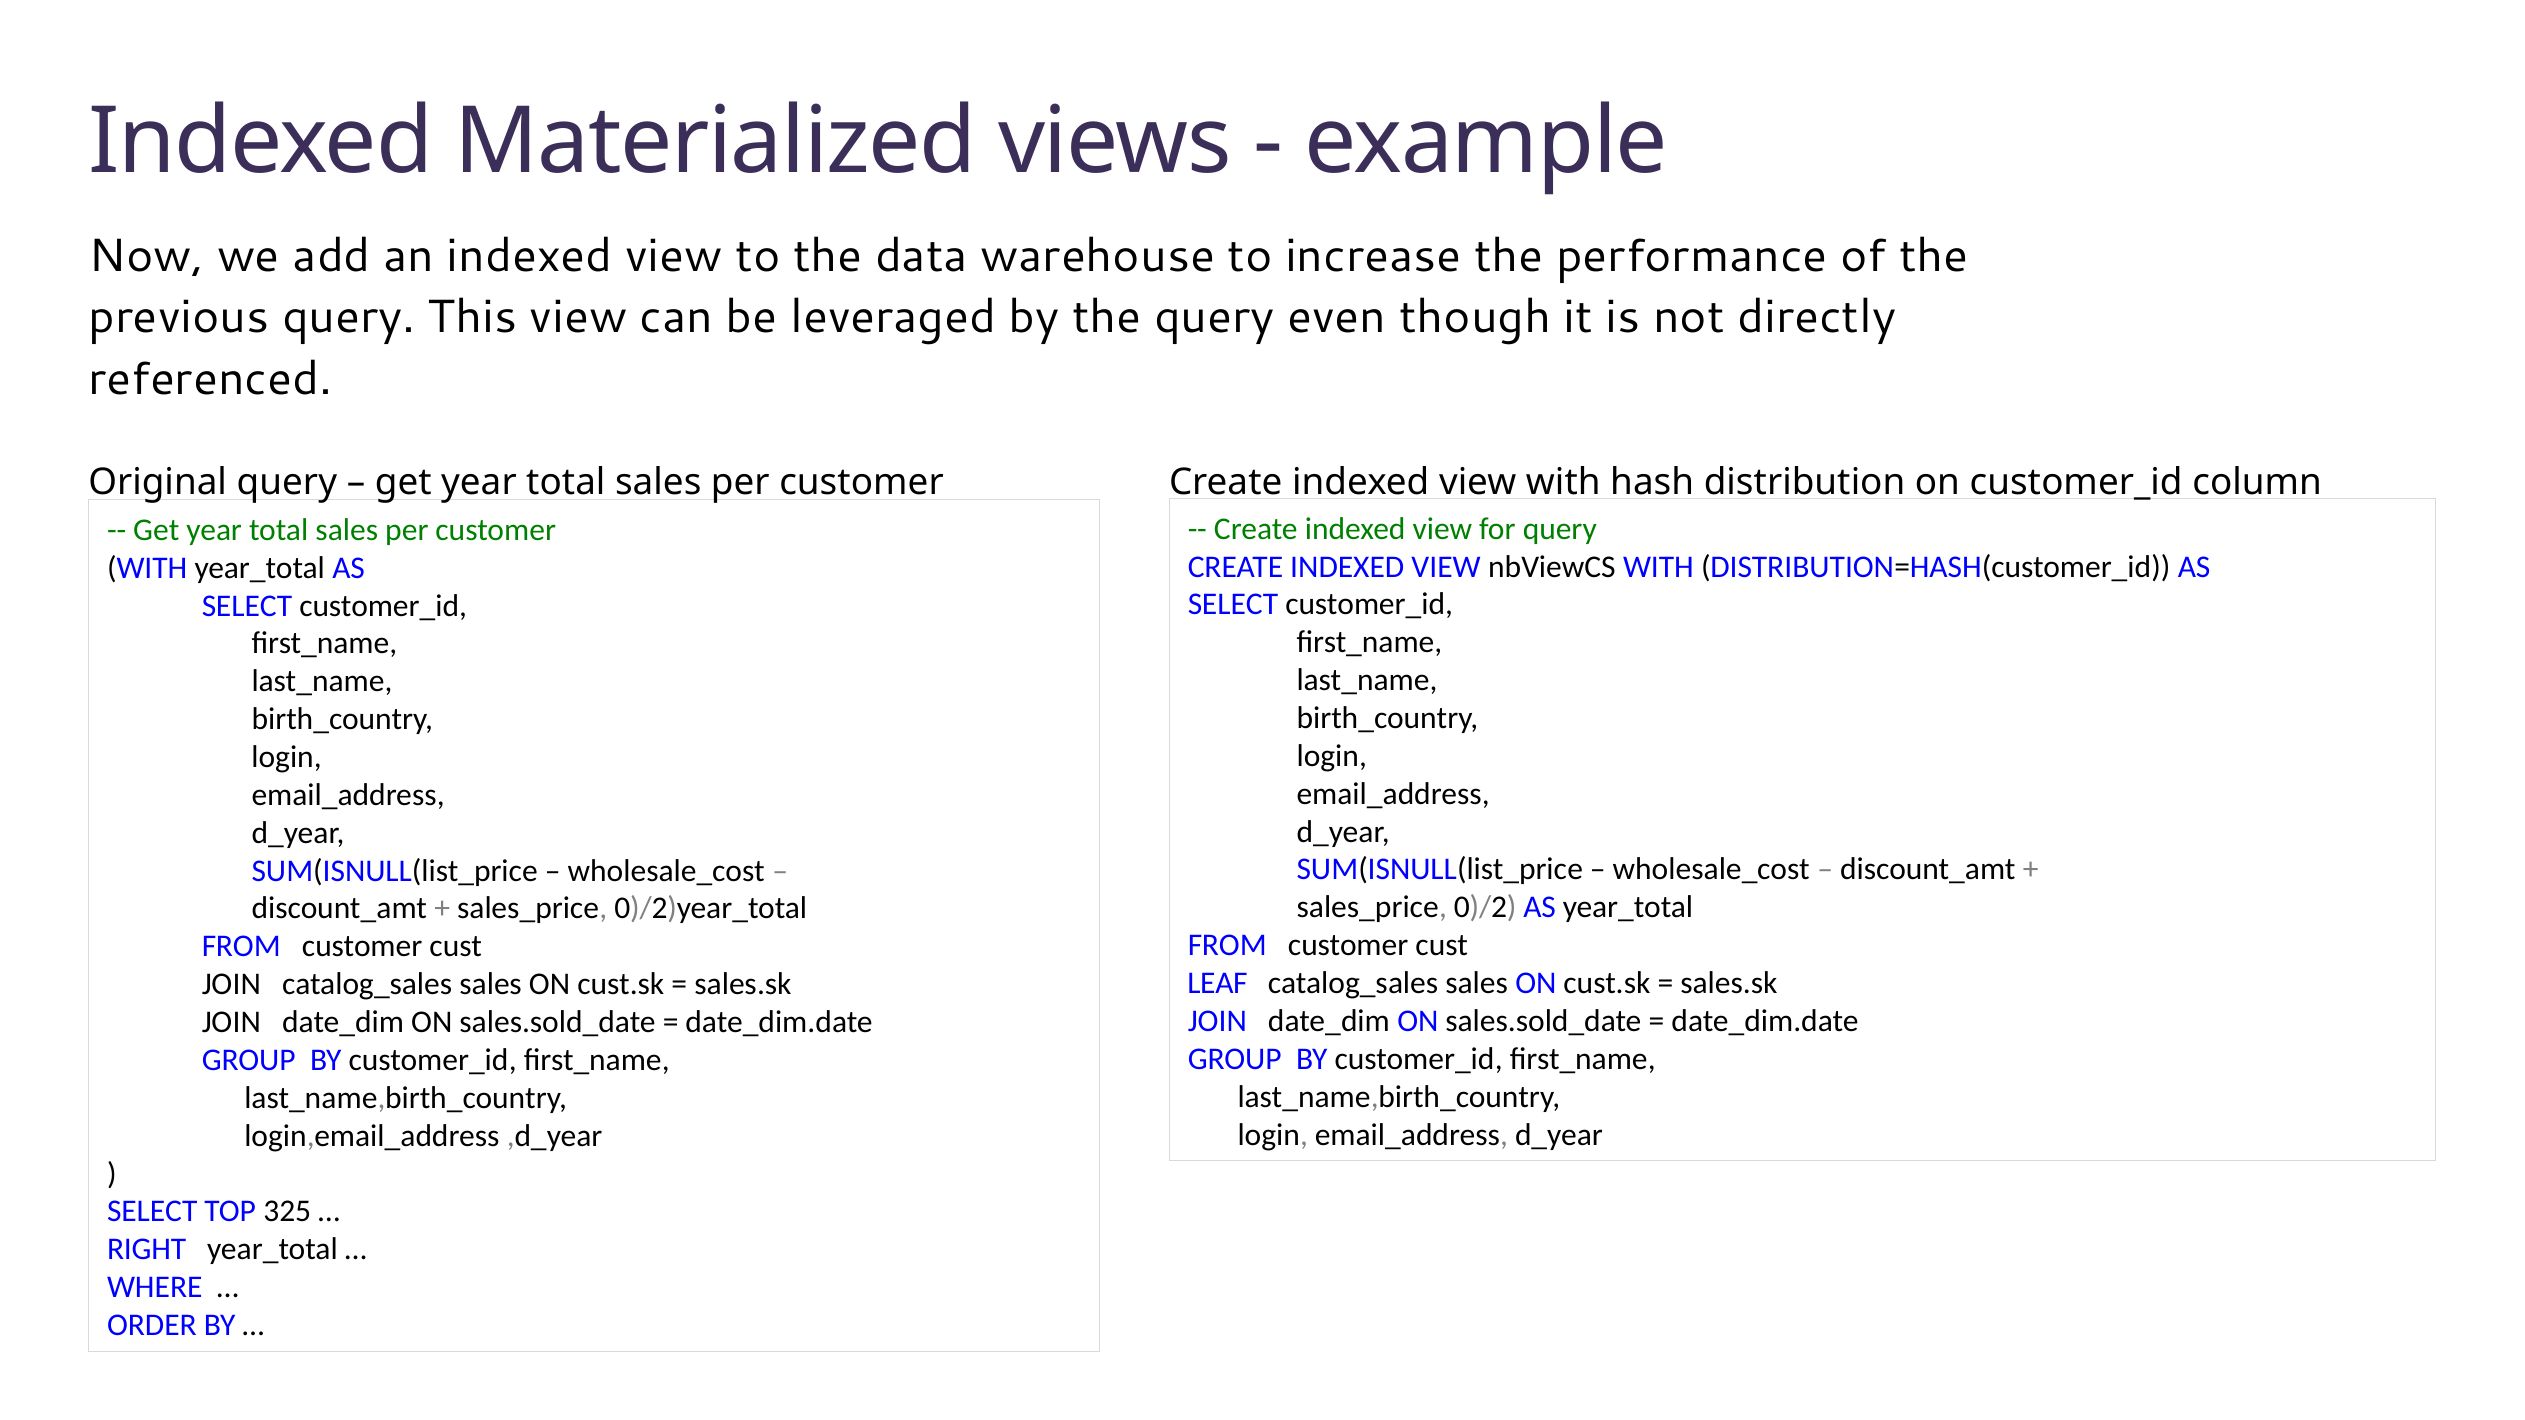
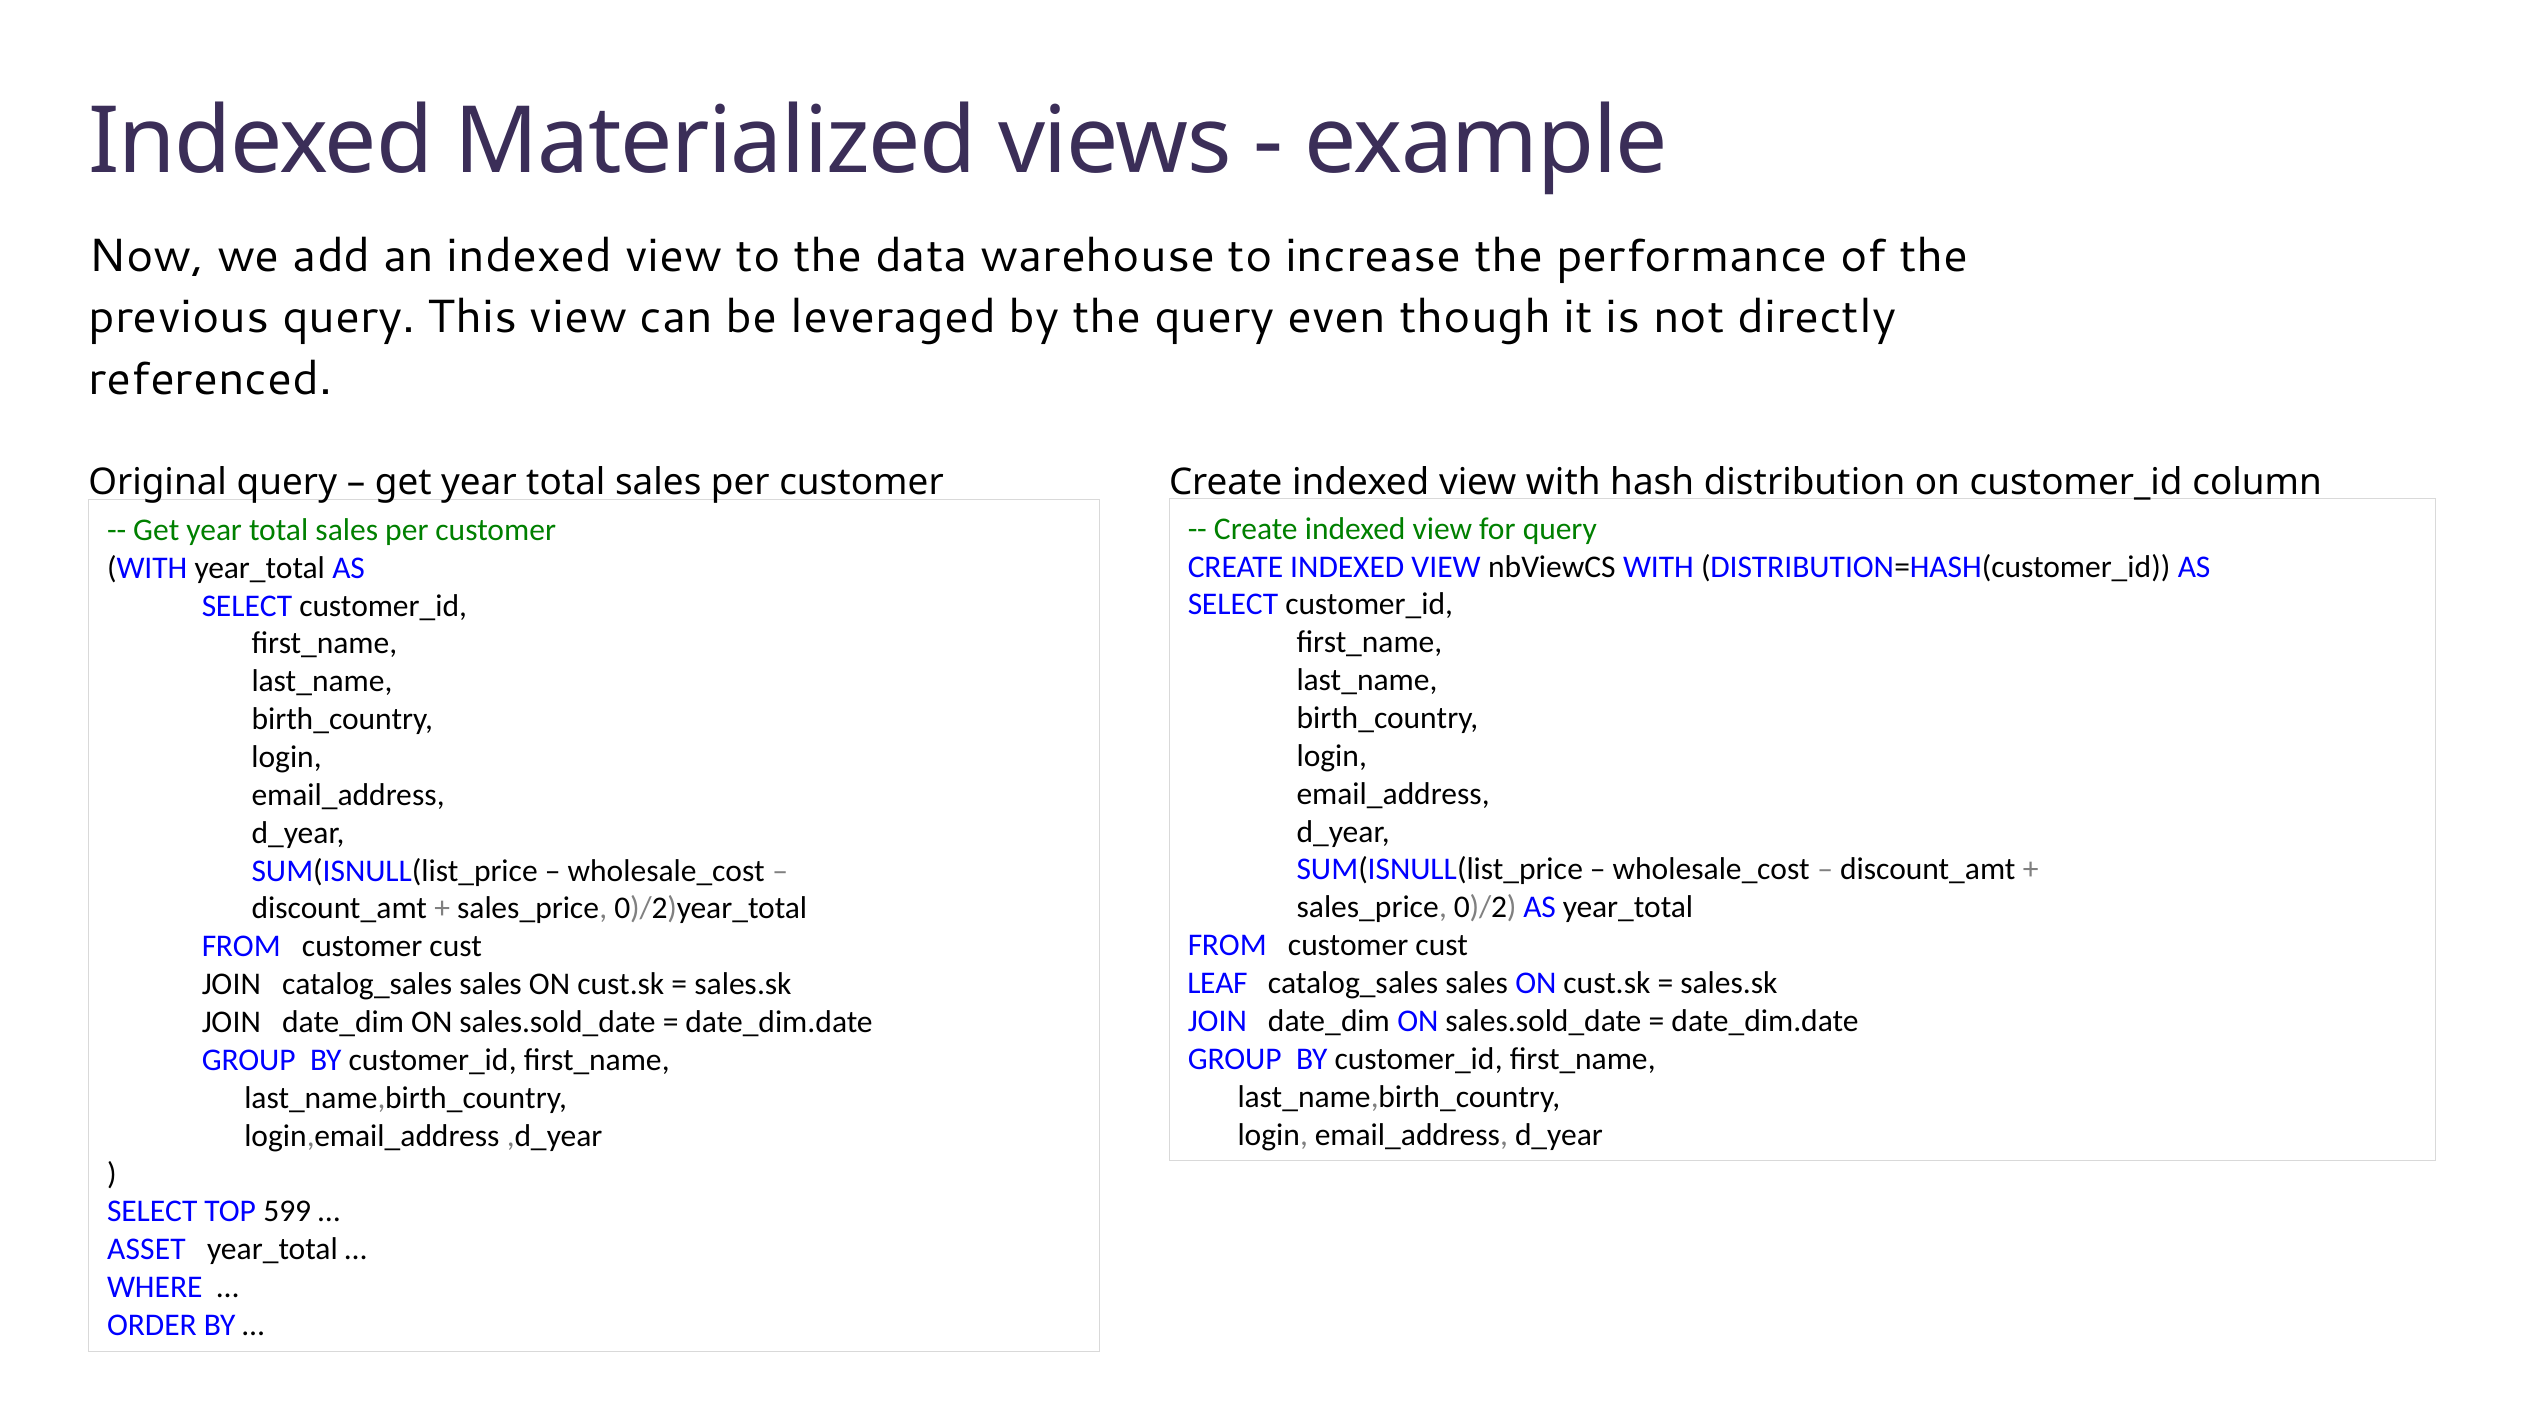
325: 325 -> 599 (287, 1212)
RIGHT: RIGHT -> ASSET (146, 1250)
